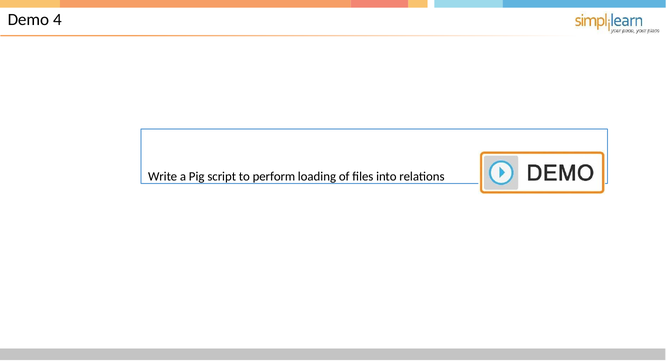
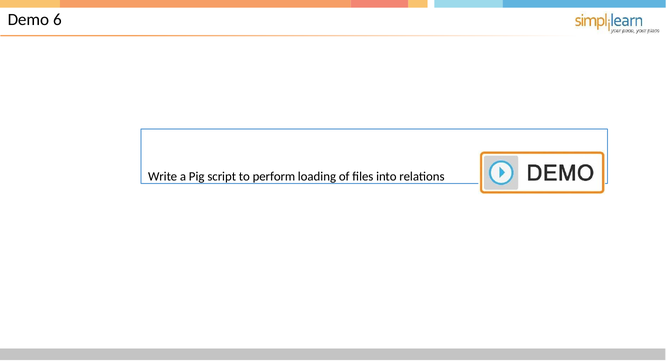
4: 4 -> 6 (57, 20)
